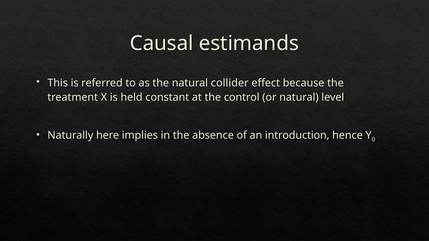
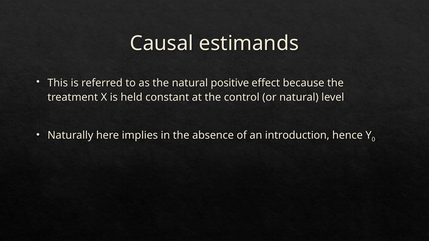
collider: collider -> positive (230, 83)
